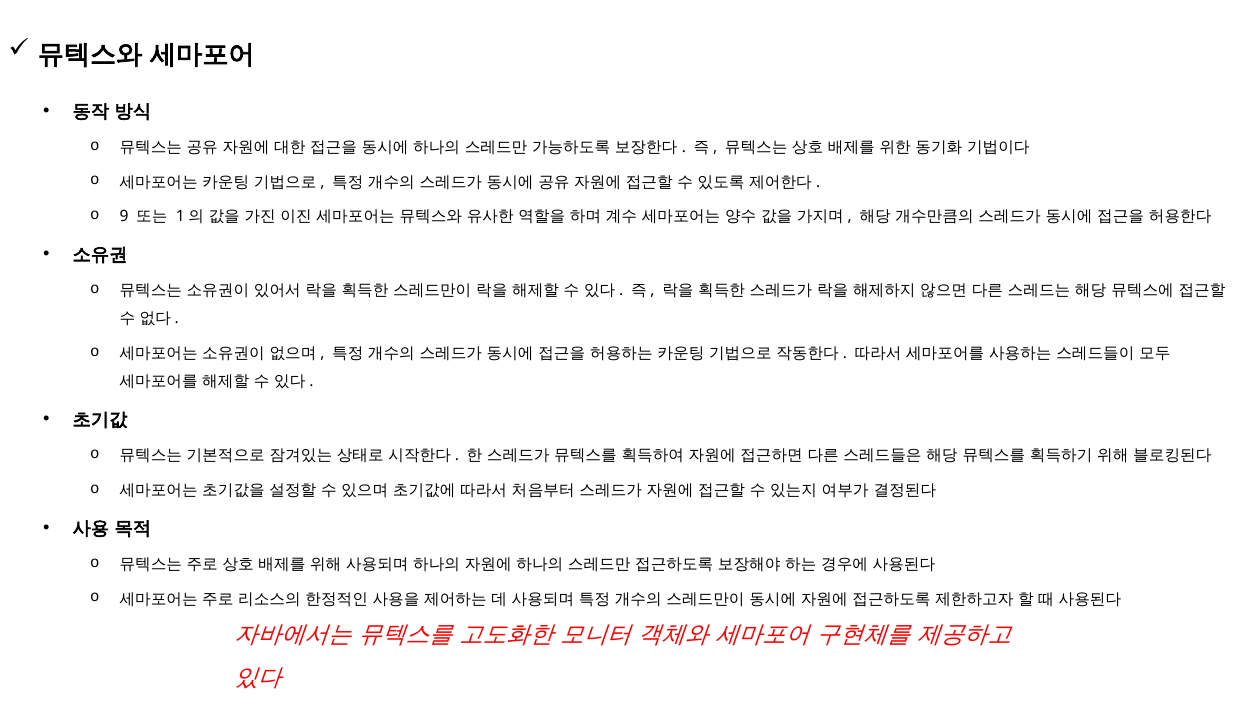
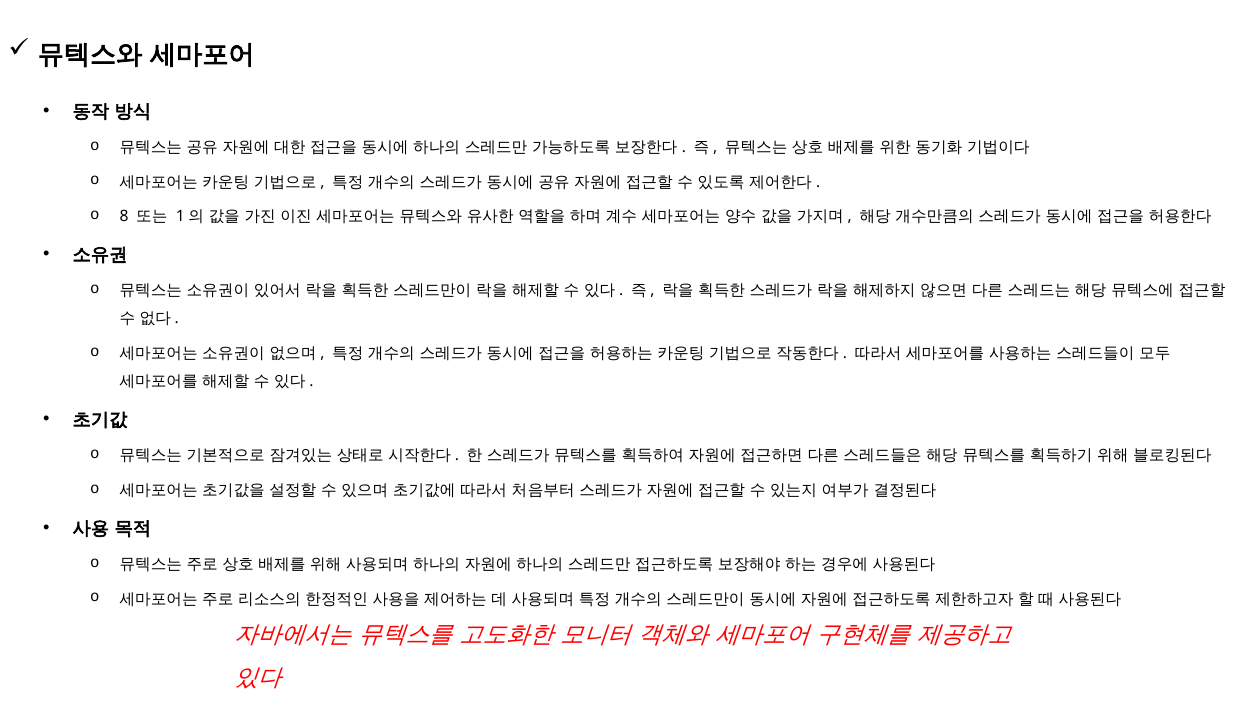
9: 9 -> 8 (124, 217)
